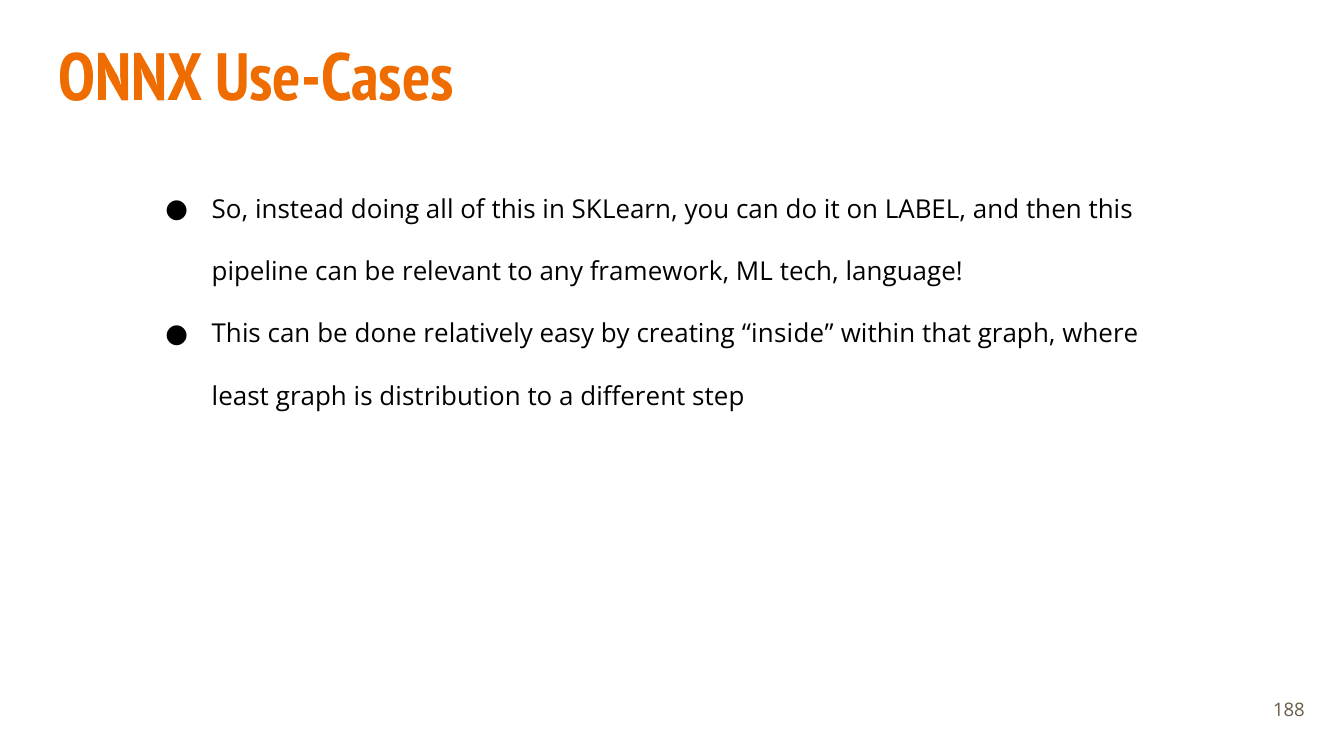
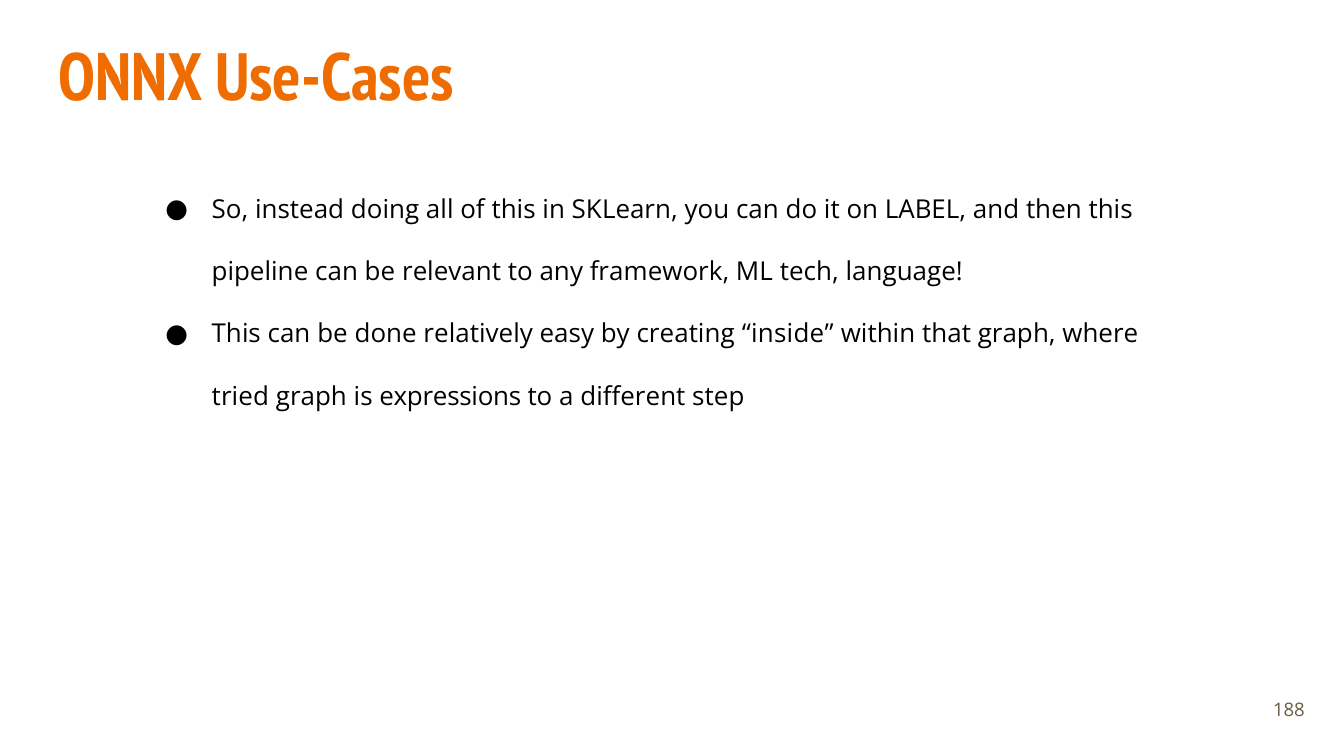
least: least -> tried (240, 396)
distribution: distribution -> expressions (450, 396)
